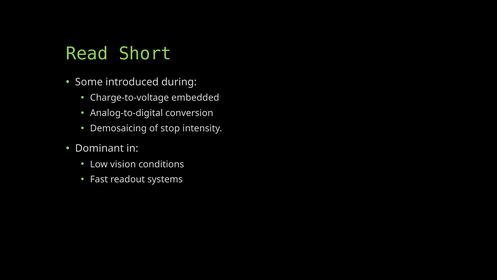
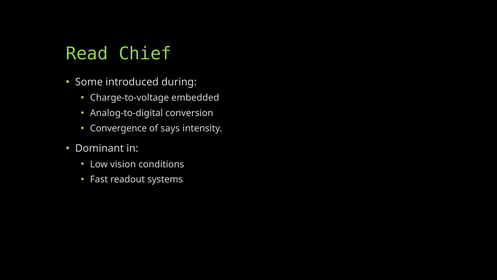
Short: Short -> Chief (145, 54)
Demosaicing: Demosaicing -> Convergence (118, 128)
stop: stop -> says (170, 128)
